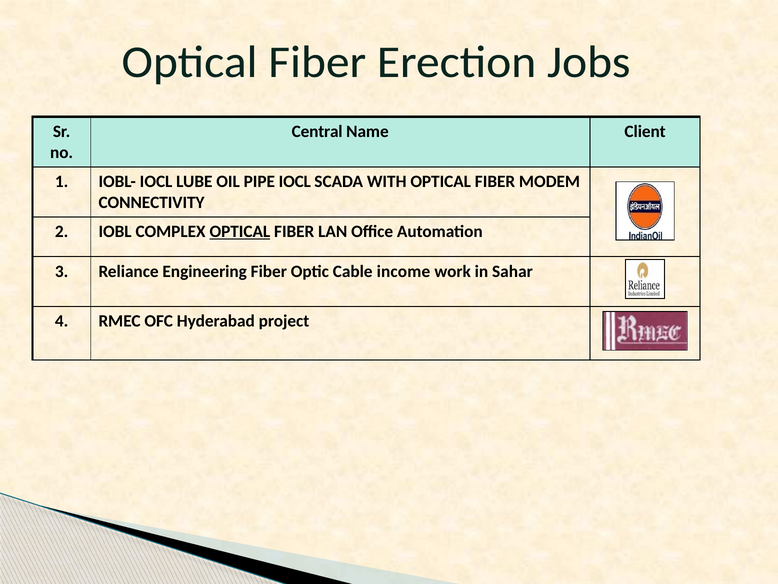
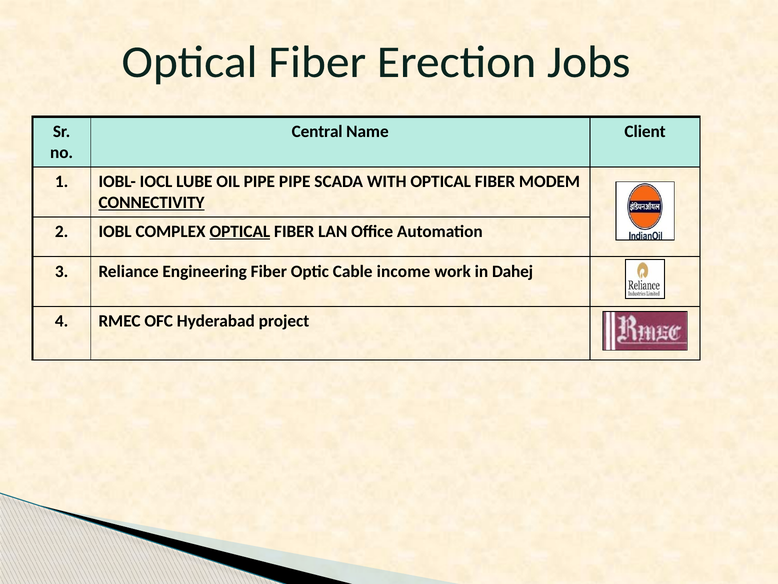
PIPE IOCL: IOCL -> PIPE (295, 181)
CONNECTIVITY underline: none -> present (152, 203)
Sahar: Sahar -> Dahej (513, 271)
